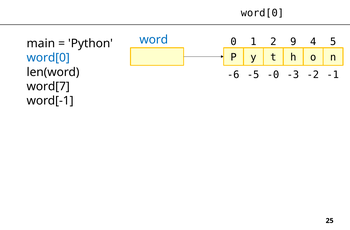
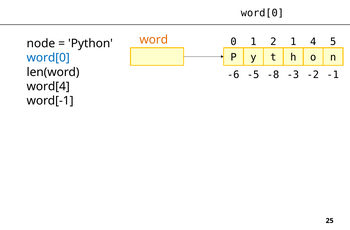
word colour: blue -> orange (154, 40)
2 9: 9 -> 1 (293, 42)
main: main -> node (41, 43)
-0: -0 -> -8 (273, 75)
word[7: word[7 -> word[4 (48, 86)
